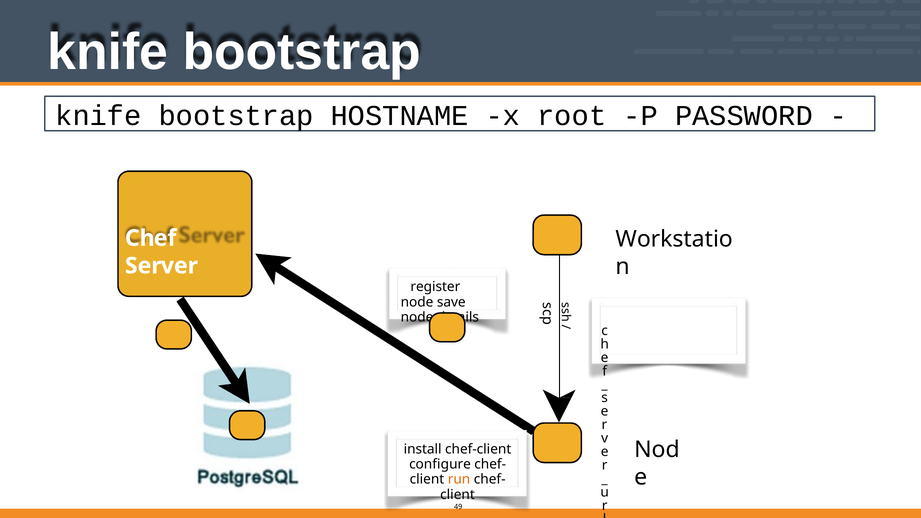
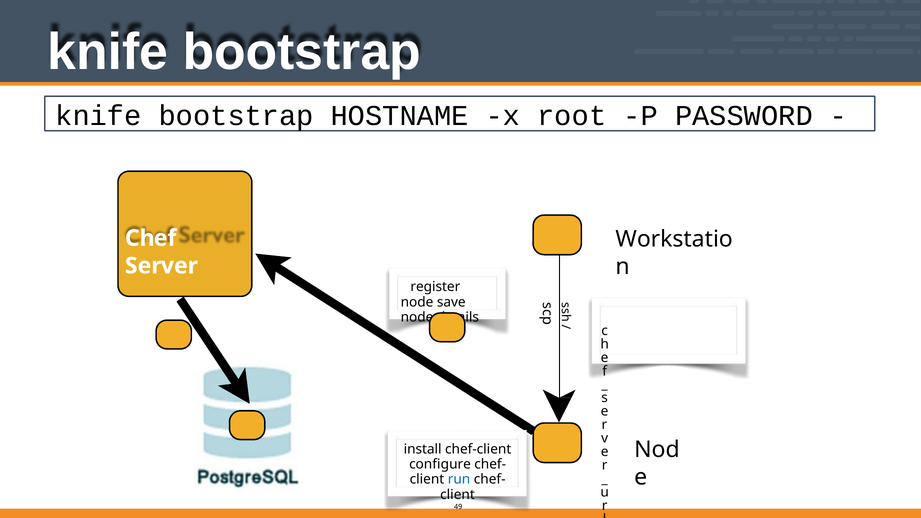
run colour: orange -> blue (459, 479)
